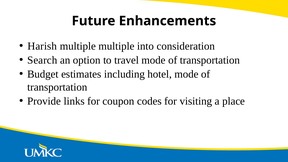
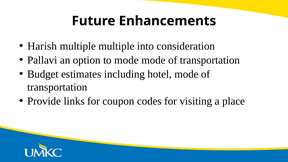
Search: Search -> Pallavi (42, 60)
to travel: travel -> mode (127, 60)
